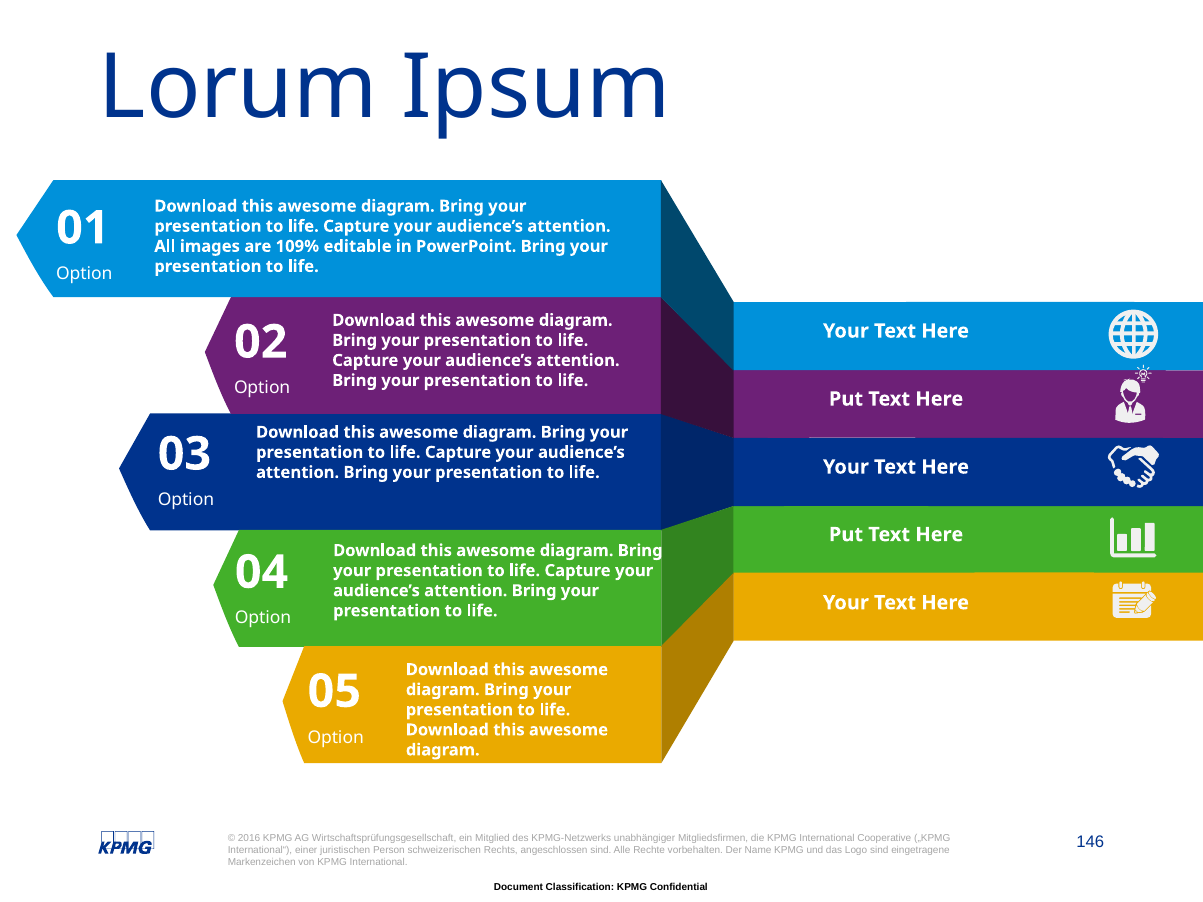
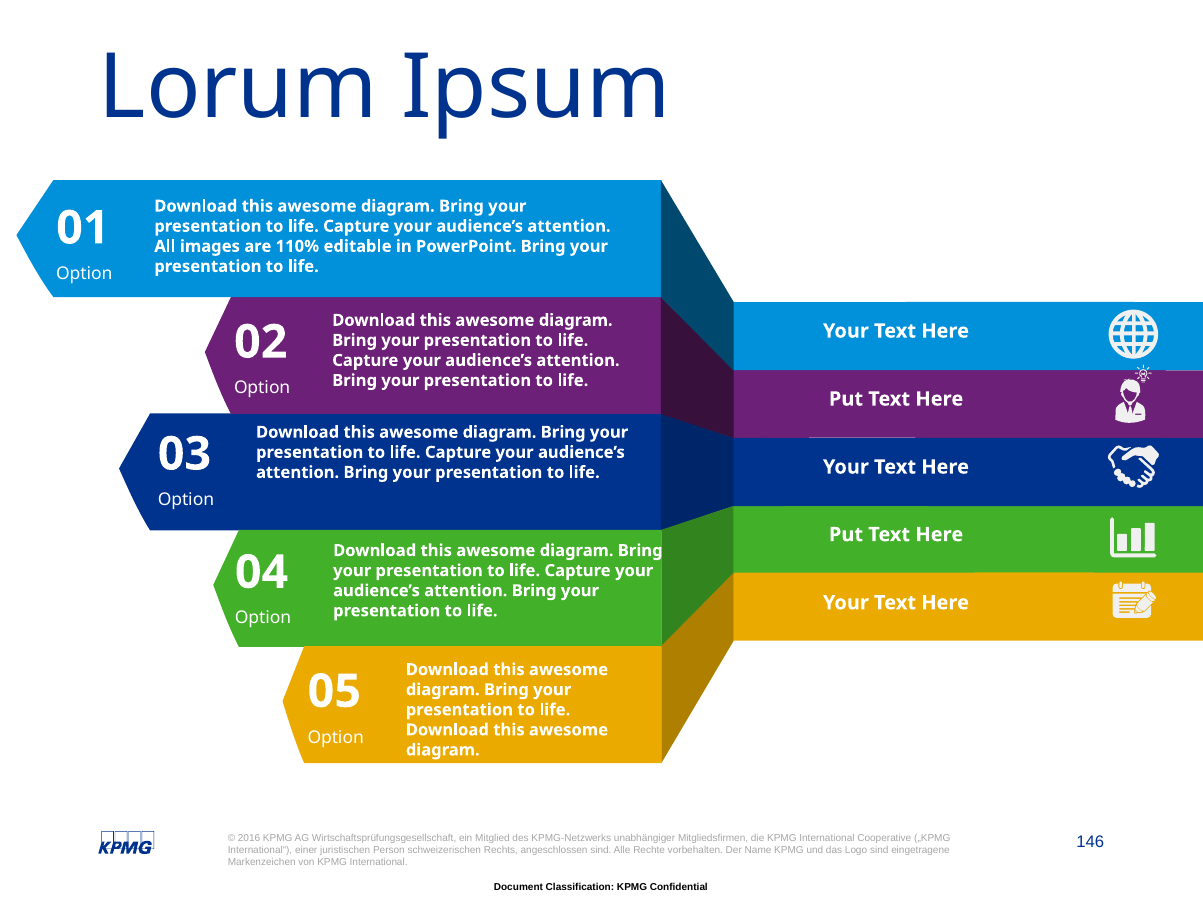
109%: 109% -> 110% (297, 246)
